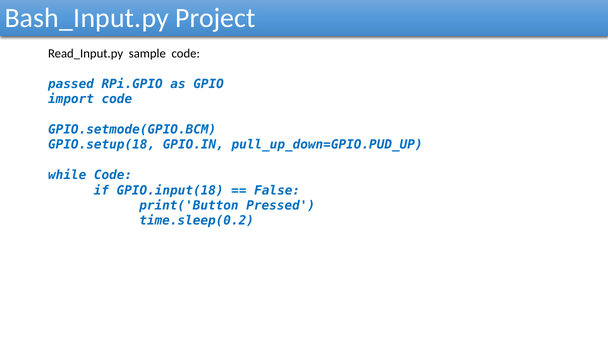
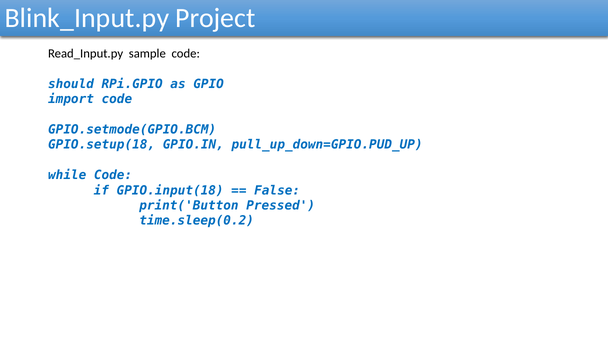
Bash_Input.py: Bash_Input.py -> Blink_Input.py (87, 18)
passed: passed -> should (71, 84)
